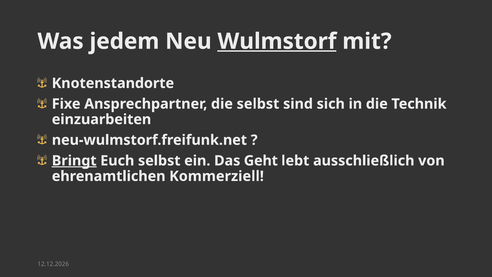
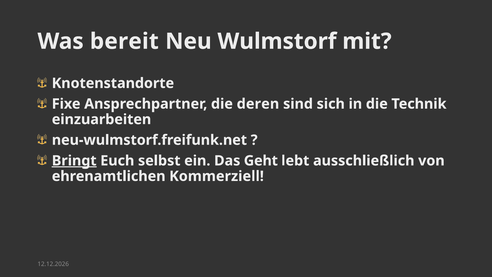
jedem: jedem -> bereit (124, 41)
Wulmstorf underline: present -> none (277, 41)
die selbst: selbst -> deren (258, 104)
